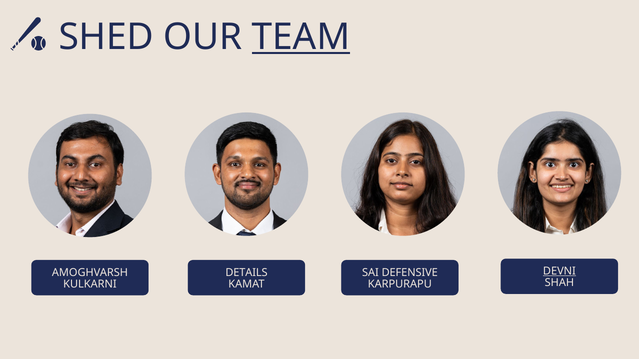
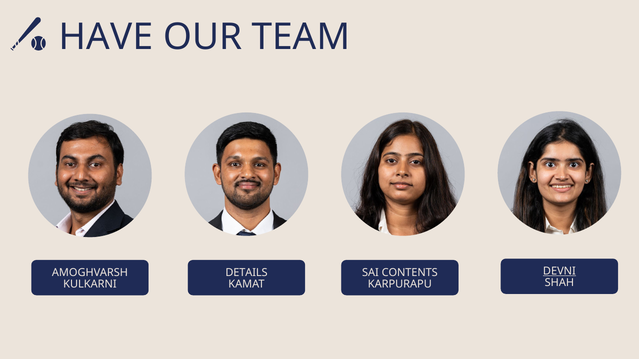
SHED: SHED -> HAVE (106, 37)
TEAM underline: present -> none (301, 37)
DEFENSIVE: DEFENSIVE -> CONTENTS (410, 273)
